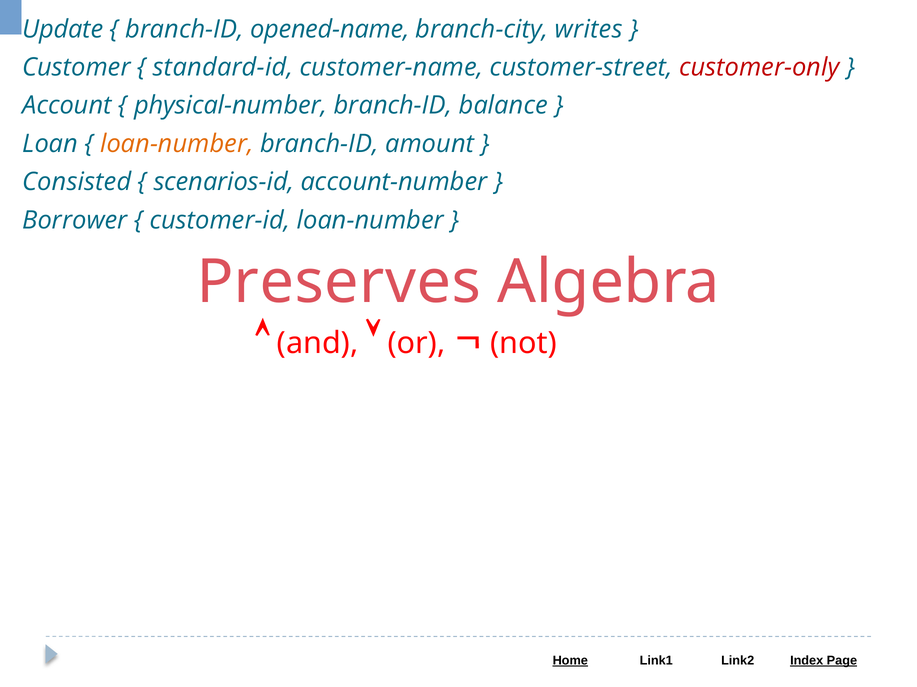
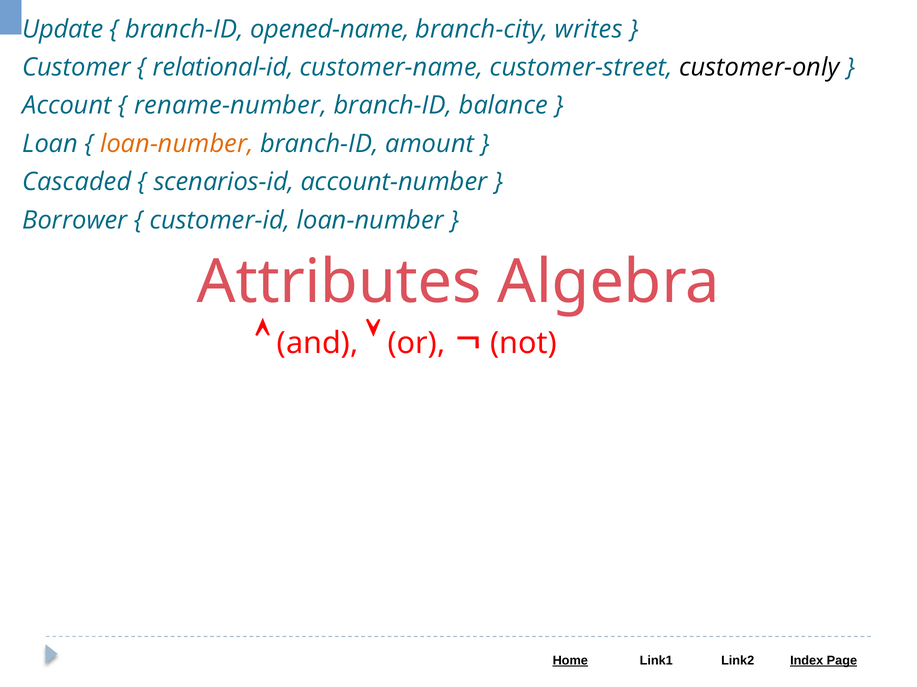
standard-id: standard-id -> relational-id (223, 67)
customer-only colour: red -> black (759, 67)
physical-number: physical-number -> rename-number (230, 106)
Consisted: Consisted -> Cascaded (77, 182)
Preserves: Preserves -> Attributes (339, 282)
